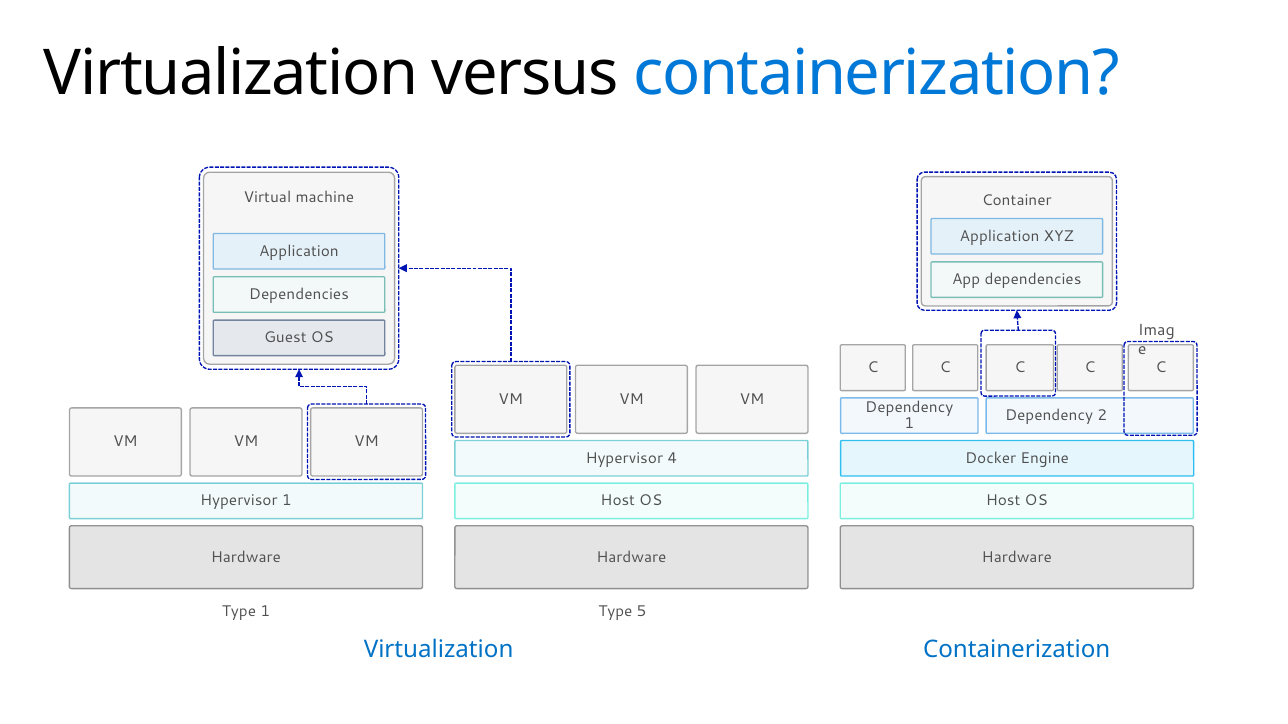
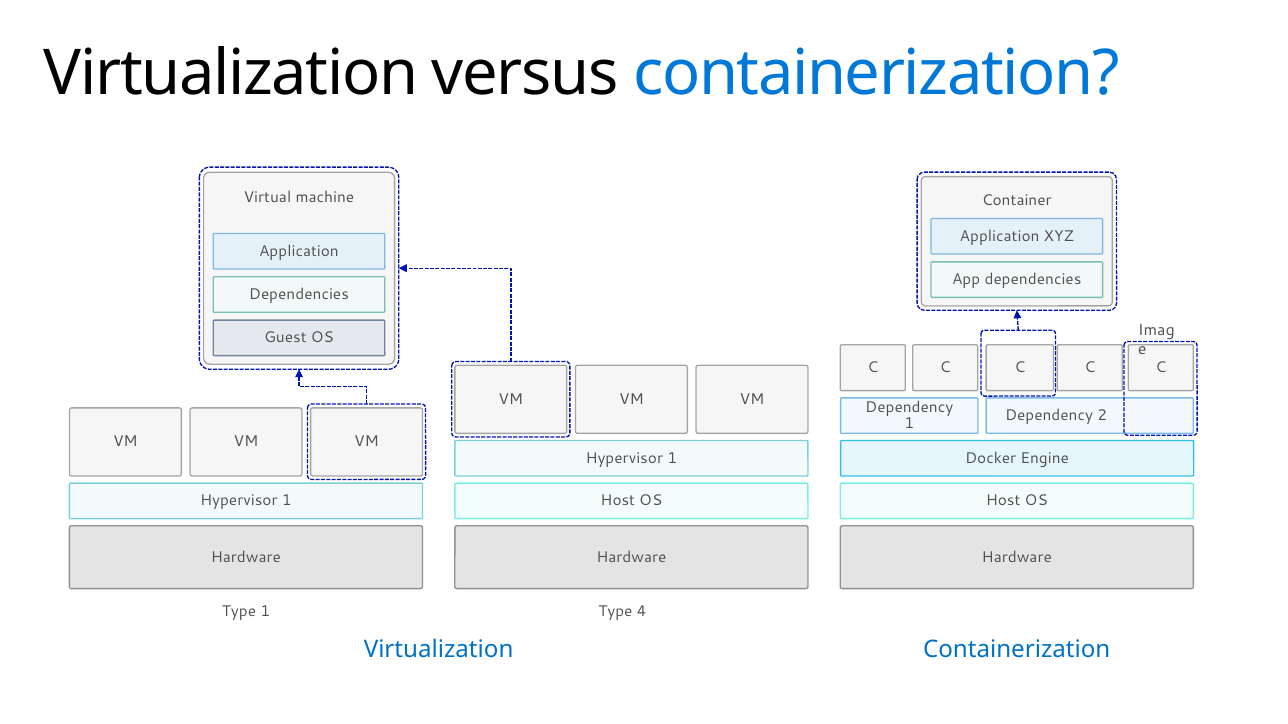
4: 4 -> 1 (672, 458)
5: 5 -> 4 (642, 612)
